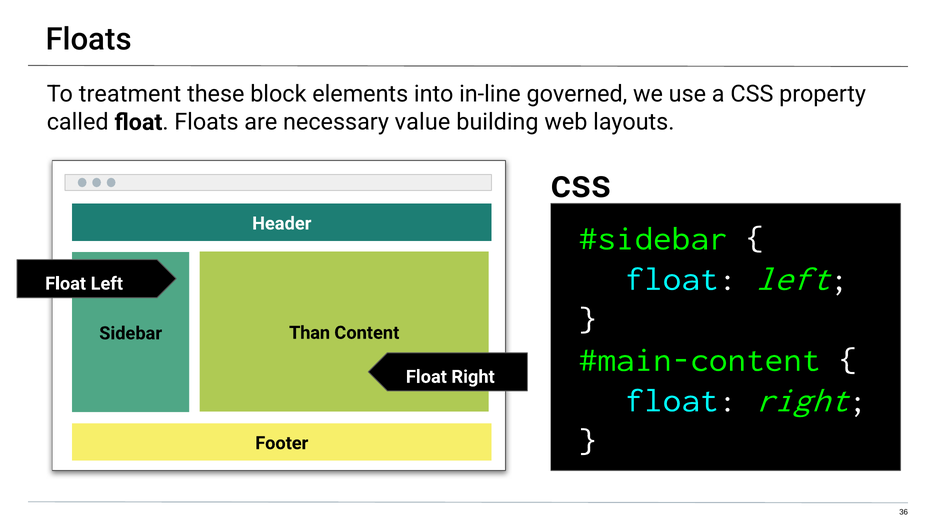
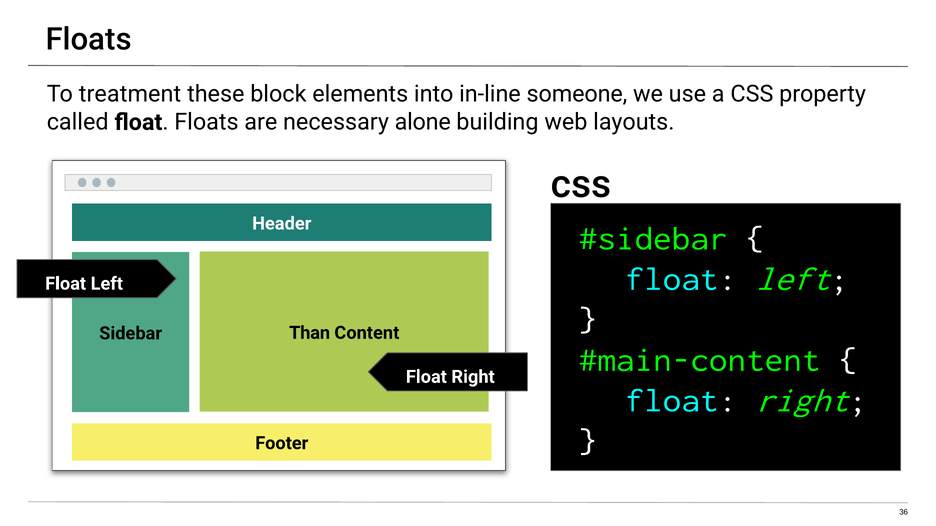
governed: governed -> someone (577, 94)
value: value -> alone (423, 122)
